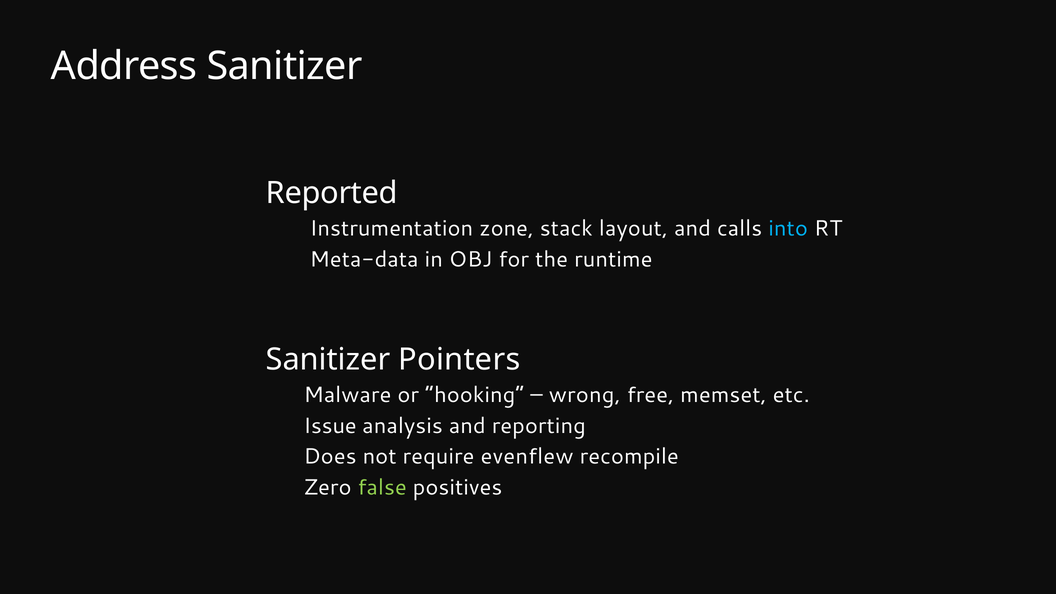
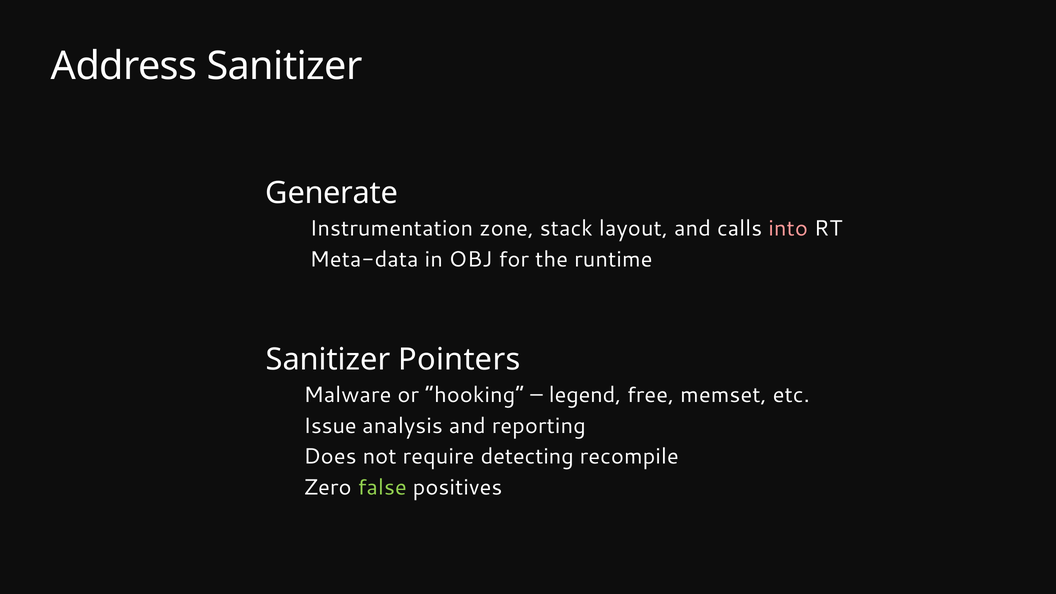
Reported: Reported -> Generate (332, 193)
into colour: light blue -> pink (788, 229)
wrong: wrong -> legend (585, 395)
evenflew: evenflew -> detecting (527, 457)
